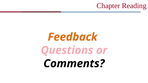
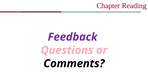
Feedback colour: orange -> purple (73, 37)
